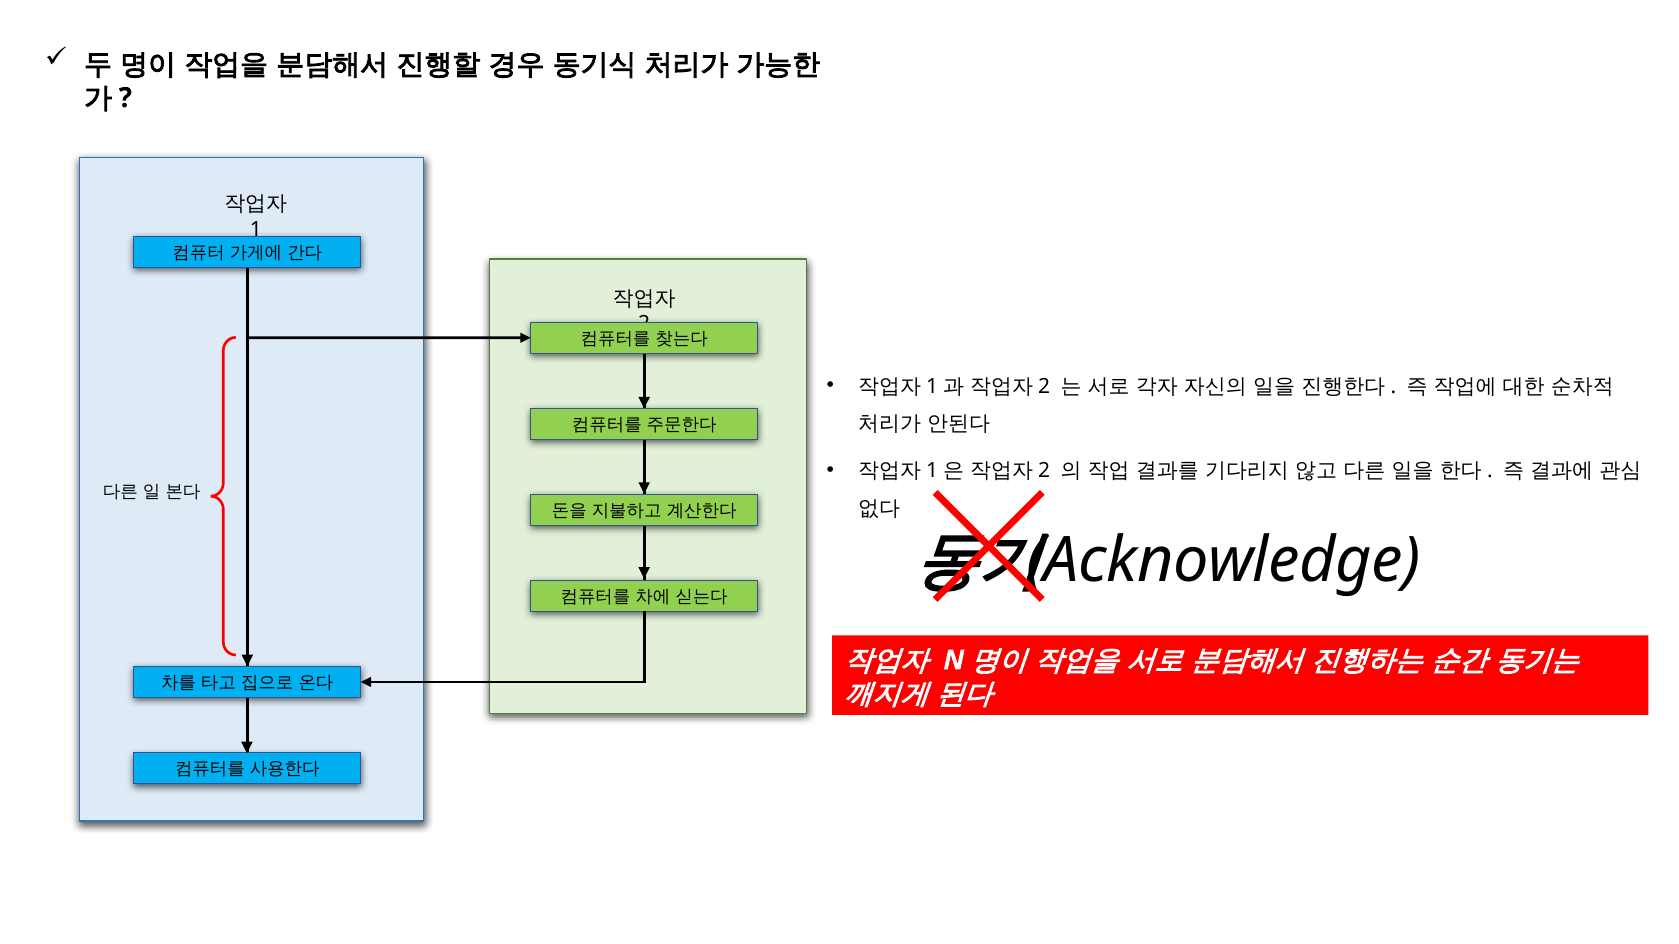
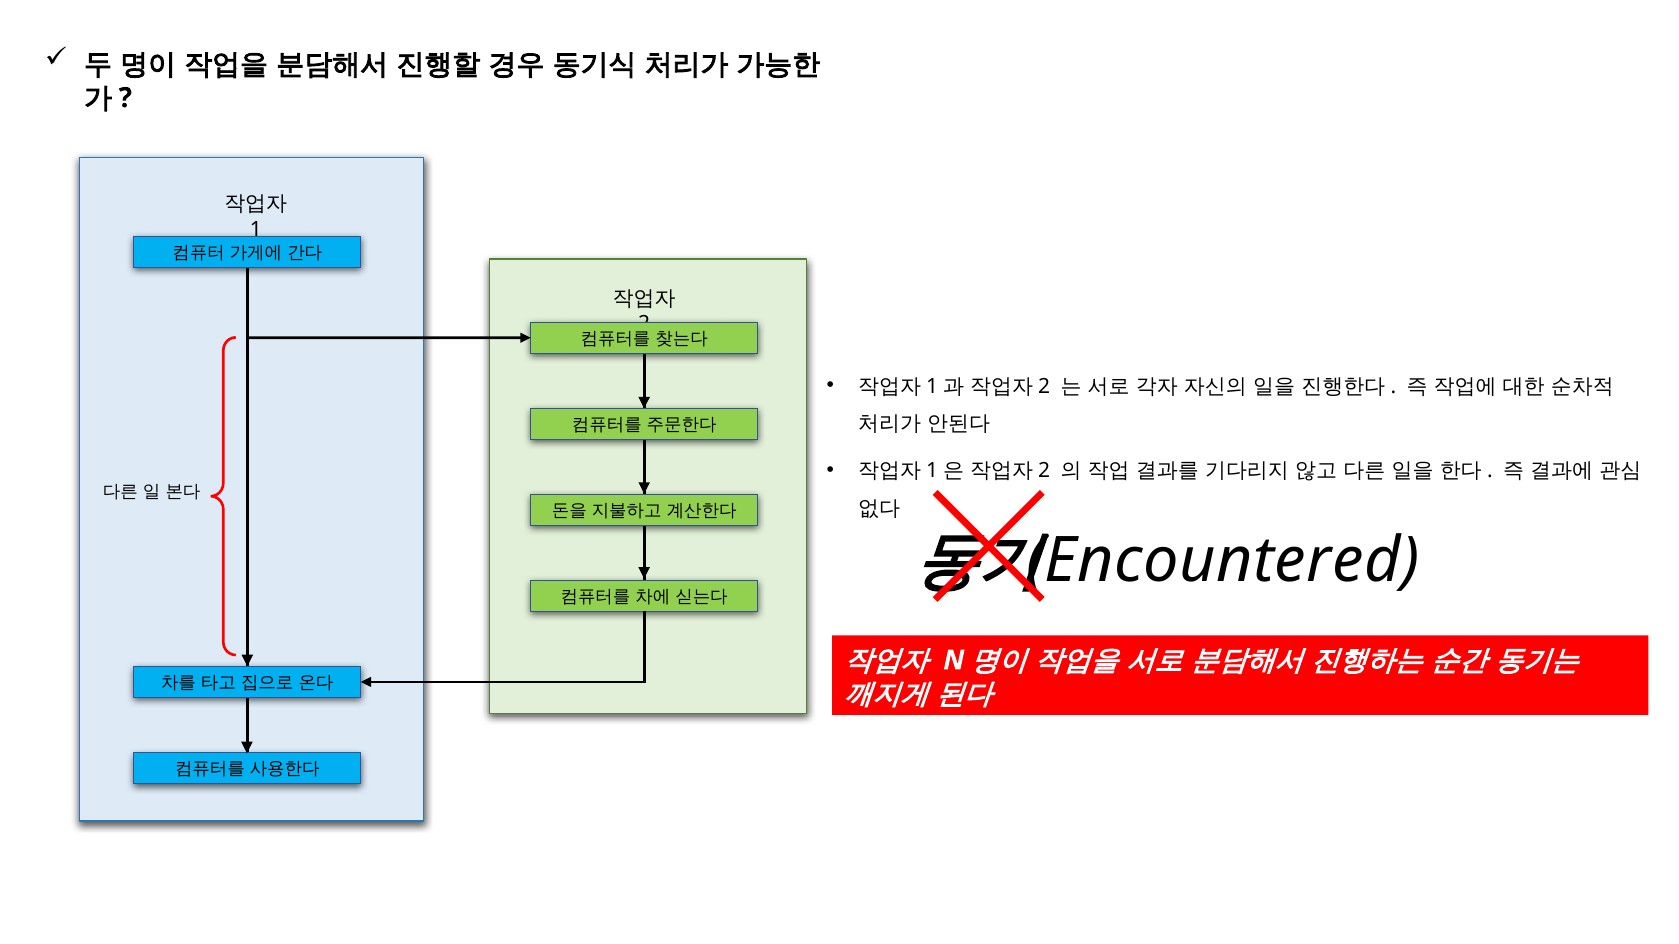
Acknowledge: Acknowledge -> Encountered (1223, 561)
